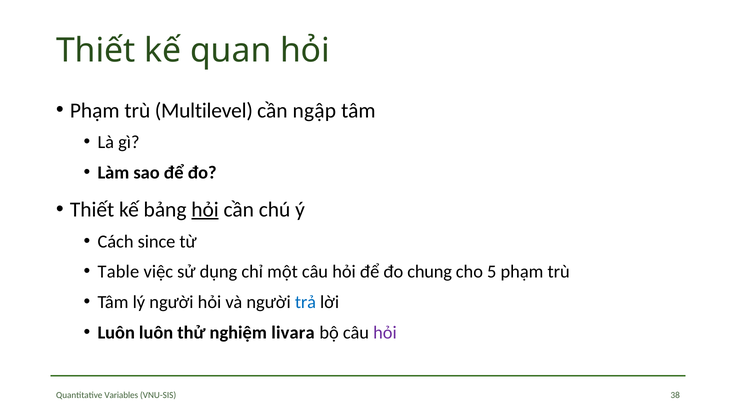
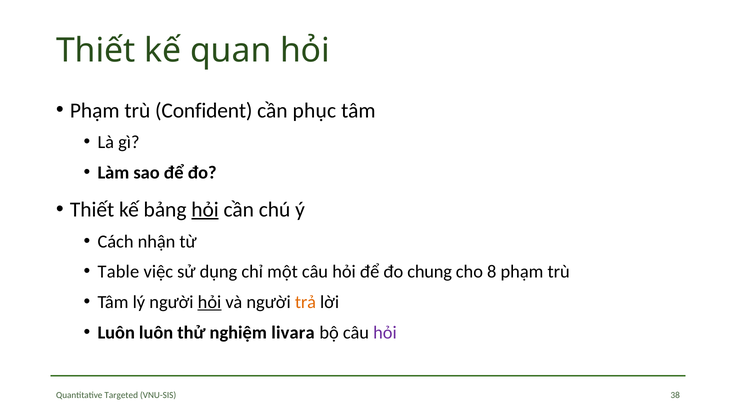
Multilevel: Multilevel -> Confident (204, 110)
ngập: ngập -> phục (314, 110)
since: since -> nhận (157, 242)
5: 5 -> 8 (492, 272)
hỏi underline: none -> present (210, 302)
trả colour: blue -> orange (305, 302)
Variables: Variables -> Targeted (121, 395)
